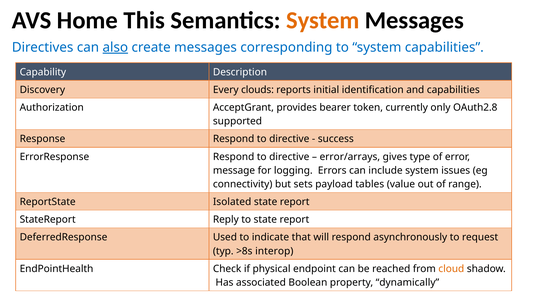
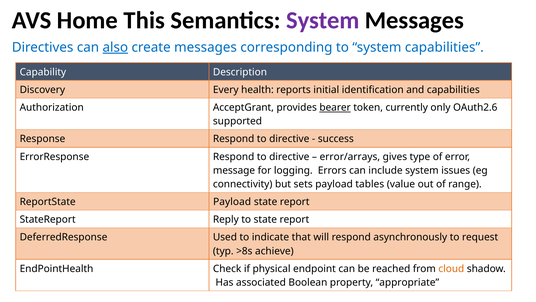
System colour: orange -> purple (323, 20)
clouds: clouds -> health (257, 90)
bearer underline: none -> present (335, 107)
OAuth2.8: OAuth2.8 -> OAuth2.6 (475, 107)
ReportState Isolated: Isolated -> Payload (232, 202)
interop: interop -> achieve (274, 251)
dynamically: dynamically -> appropriate (407, 282)
